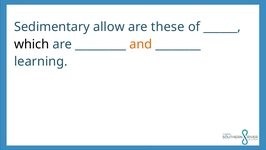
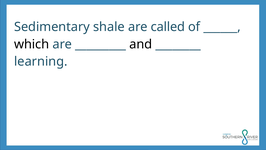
allow: allow -> shale (109, 27)
these: these -> called (168, 27)
and colour: orange -> black (141, 44)
